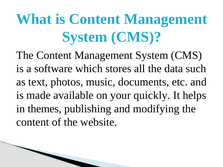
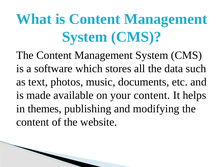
your quickly: quickly -> content (152, 95)
